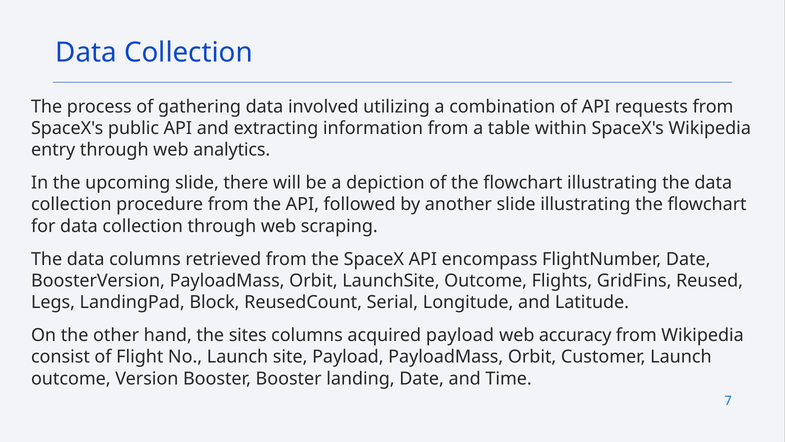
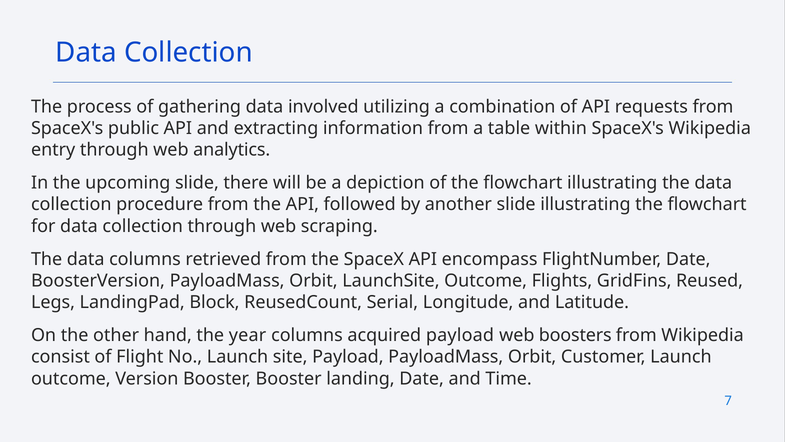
sites: sites -> year (248, 335)
accuracy: accuracy -> boosters (575, 335)
